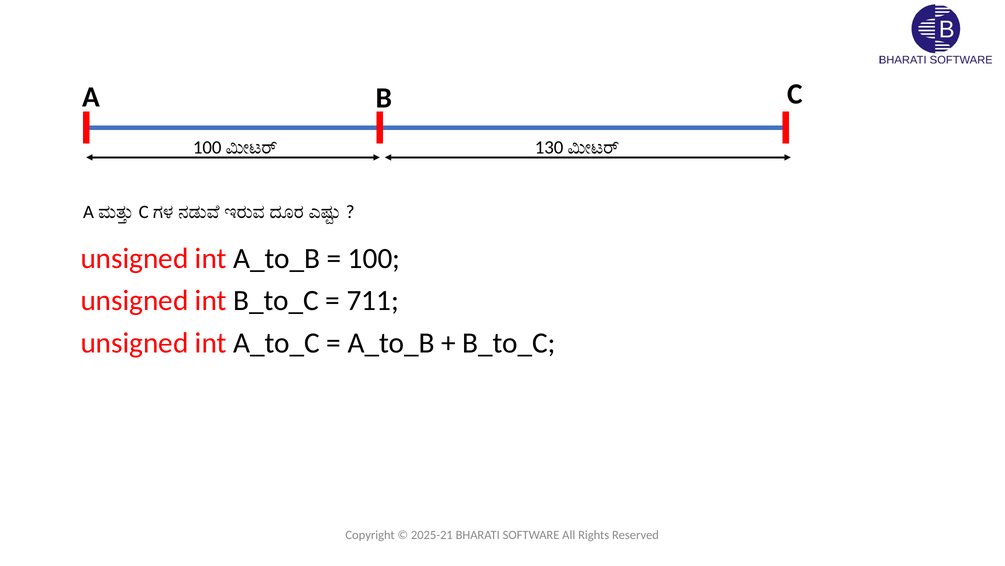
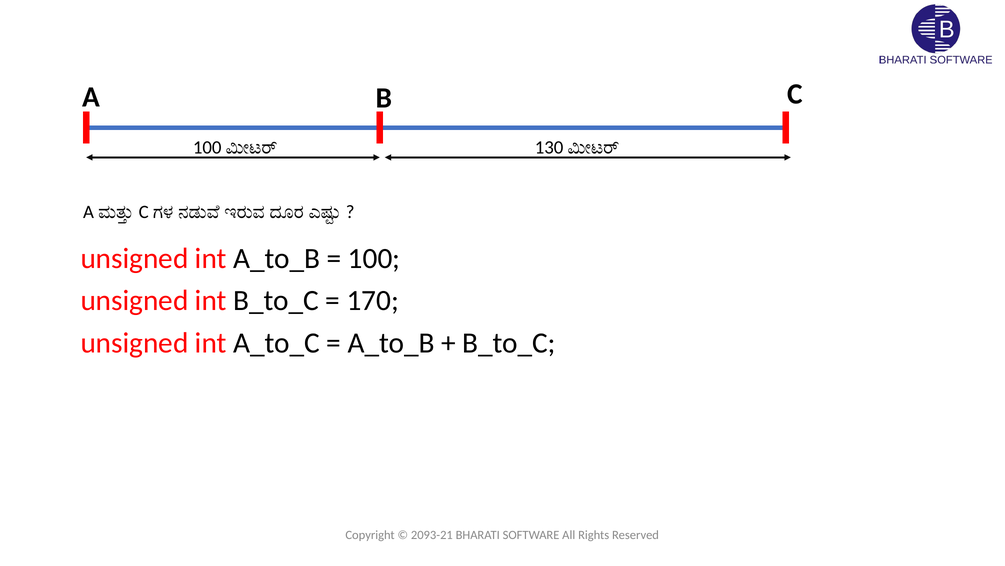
711: 711 -> 170 (373, 300)
2025-21: 2025-21 -> 2093-21 (432, 535)
